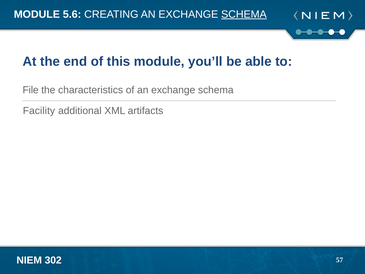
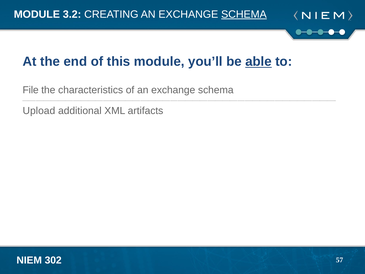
5.6: 5.6 -> 3.2 (72, 14)
able underline: none -> present (258, 62)
Facility: Facility -> Upload (39, 111)
